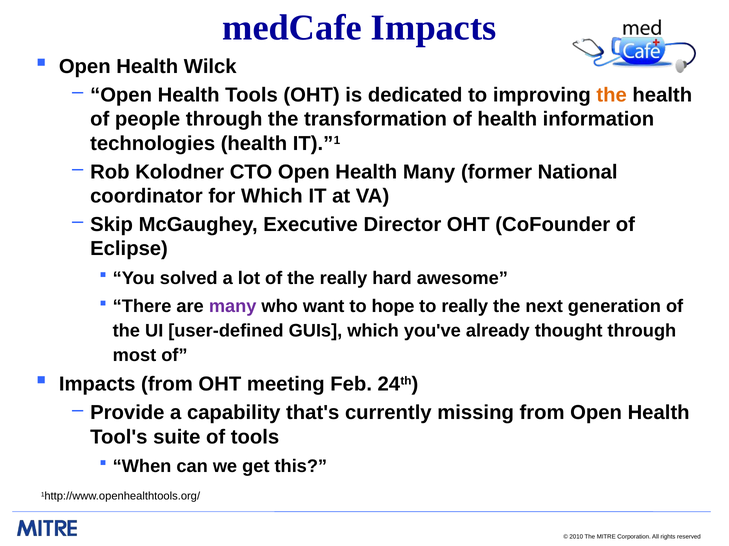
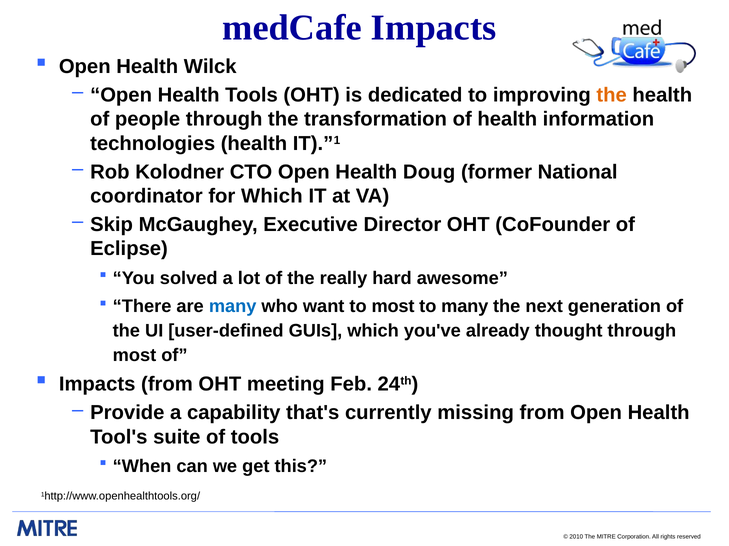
Health Many: Many -> Doug (429, 172)
many colour: purple -> blue (233, 307)
to hope: hope -> most (393, 307)
to really: really -> many (465, 307)
